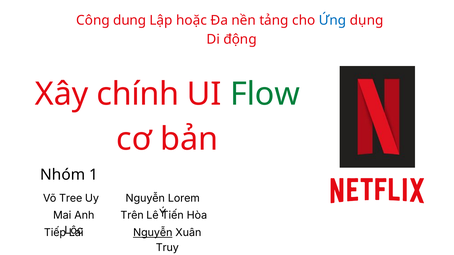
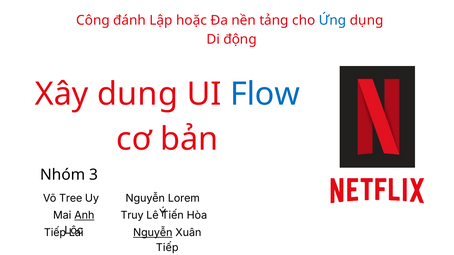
dụng: dụng -> đánh (130, 20)
chính: chính -> dụng (137, 94)
Flow colour: green -> blue (265, 94)
1: 1 -> 3 (94, 175)
Anh underline: none -> present (84, 216)
Trên: Trên -> Truy (132, 216)
Truy: Truy -> Tiếp (167, 248)
